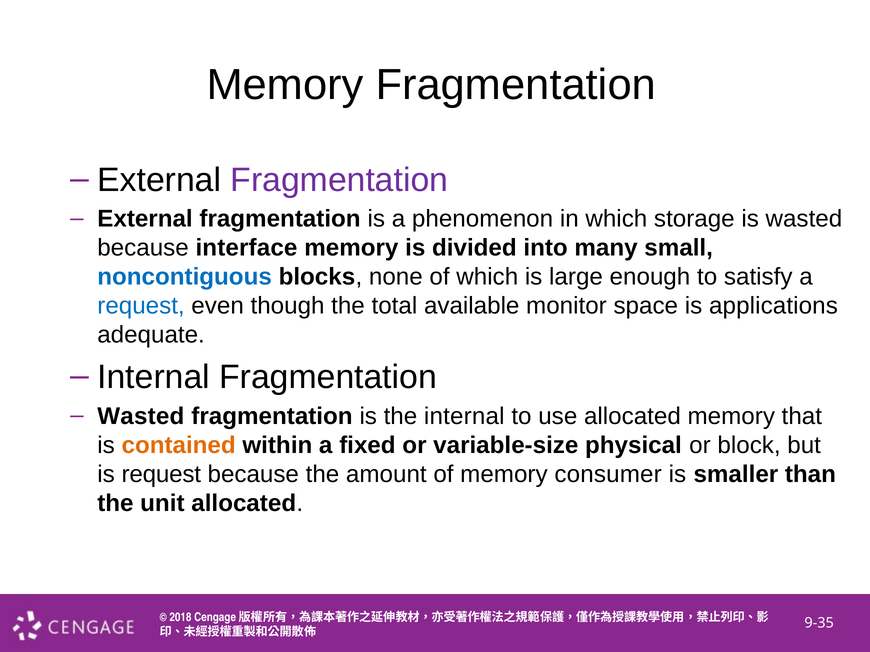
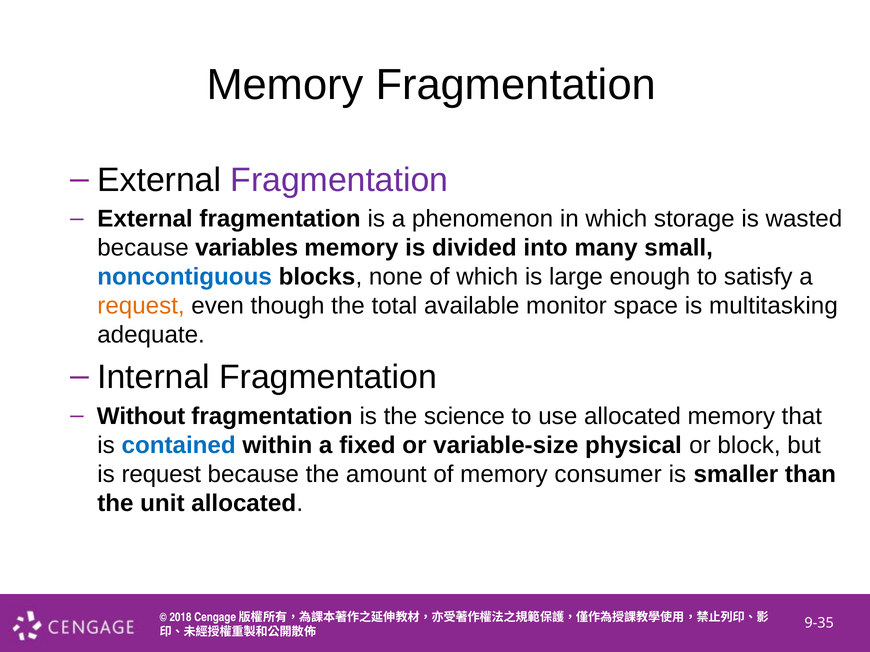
interface: interface -> variables (247, 248)
request colour: blue -> orange (141, 306)
applications: applications -> multitasking (773, 306)
Wasted: Wasted -> Without (141, 416)
the internal: internal -> science (464, 416)
contained colour: orange -> blue (179, 445)
